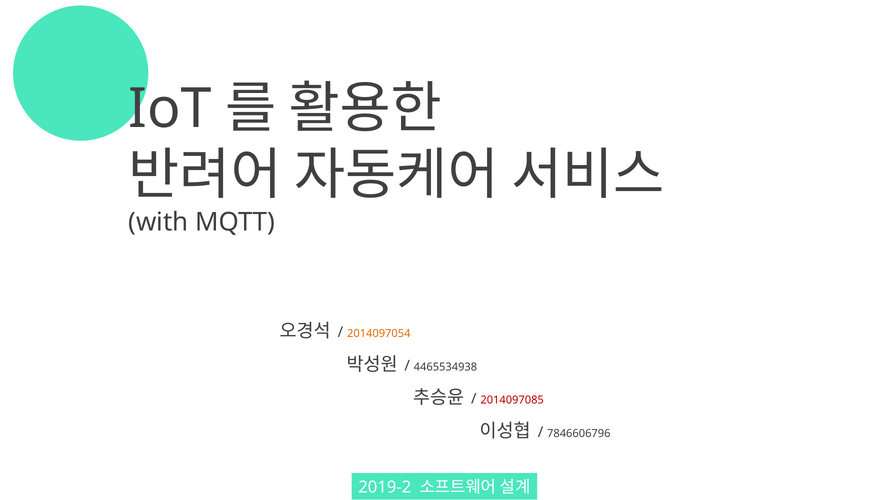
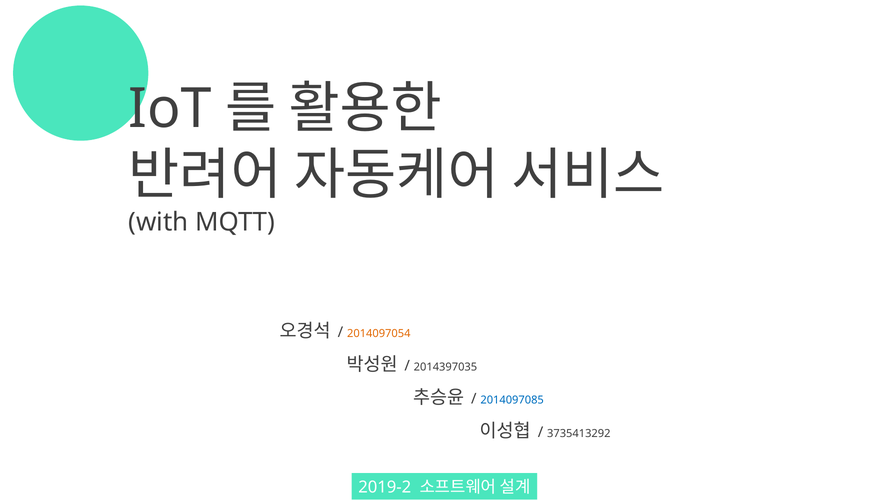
4465534938: 4465534938 -> 2014397035 (445, 367)
2014097085 colour: red -> blue (512, 400)
7846606796: 7846606796 -> 3735413292 (579, 434)
